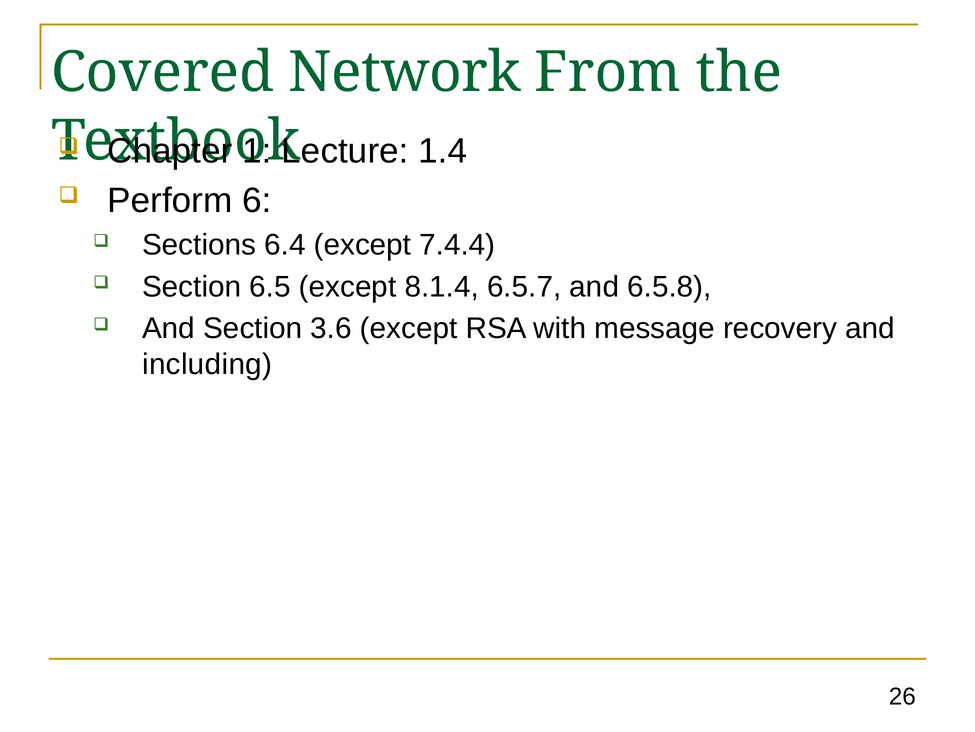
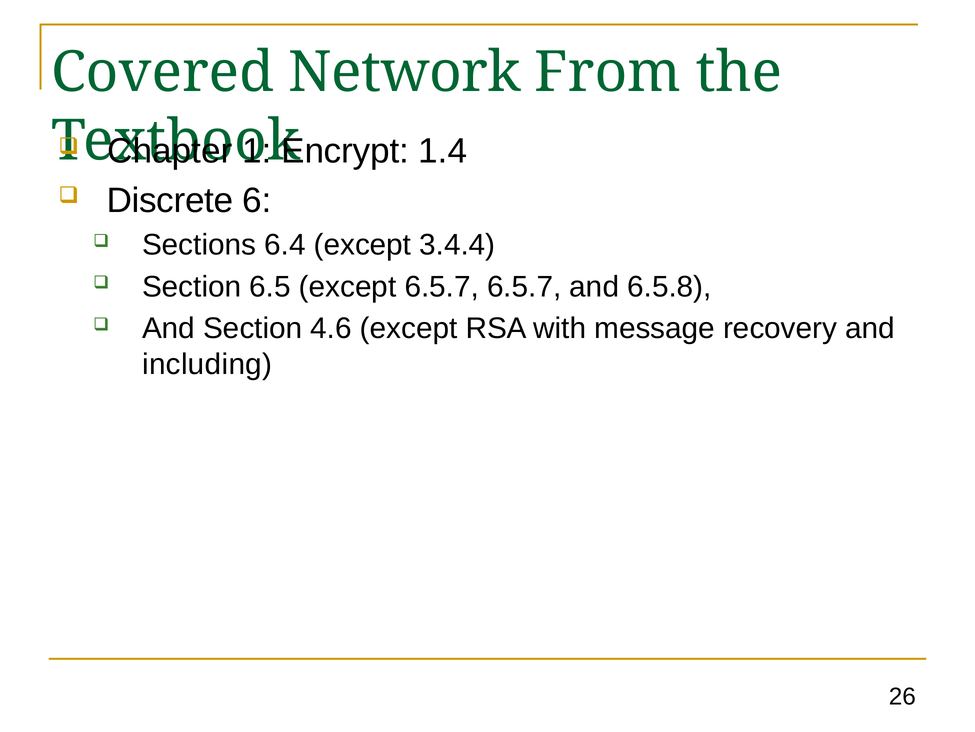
Lecture: Lecture -> Encrypt (345, 151)
Perform: Perform -> Discrete (170, 200)
7.4.4: 7.4.4 -> 3.4.4 (457, 245)
except 8.1.4: 8.1.4 -> 6.5.7 (442, 287)
3.6: 3.6 -> 4.6 (331, 328)
